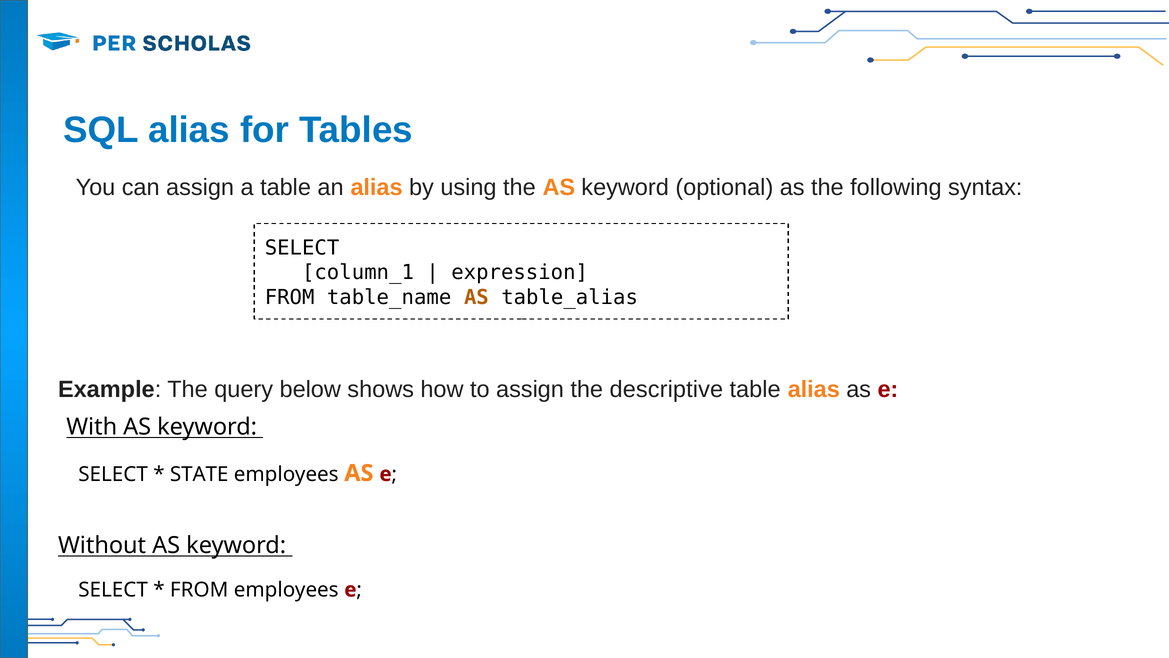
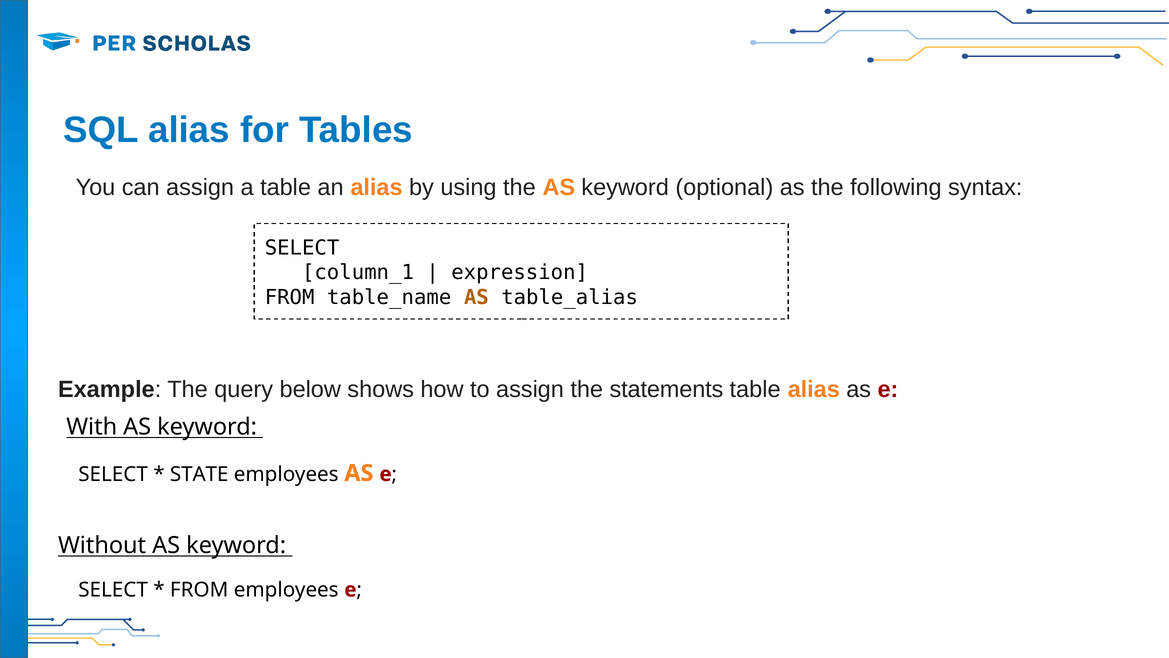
descriptive: descriptive -> statements (666, 389)
